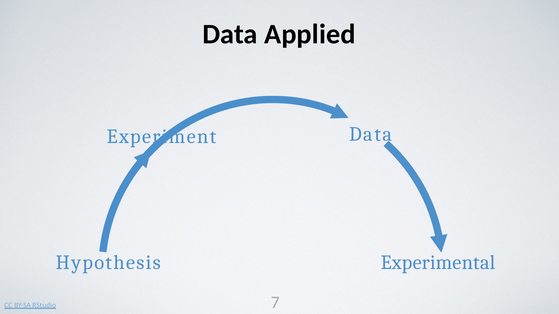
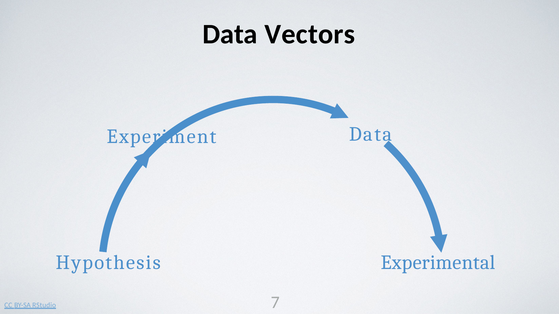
Applied: Applied -> Vectors (310, 34)
